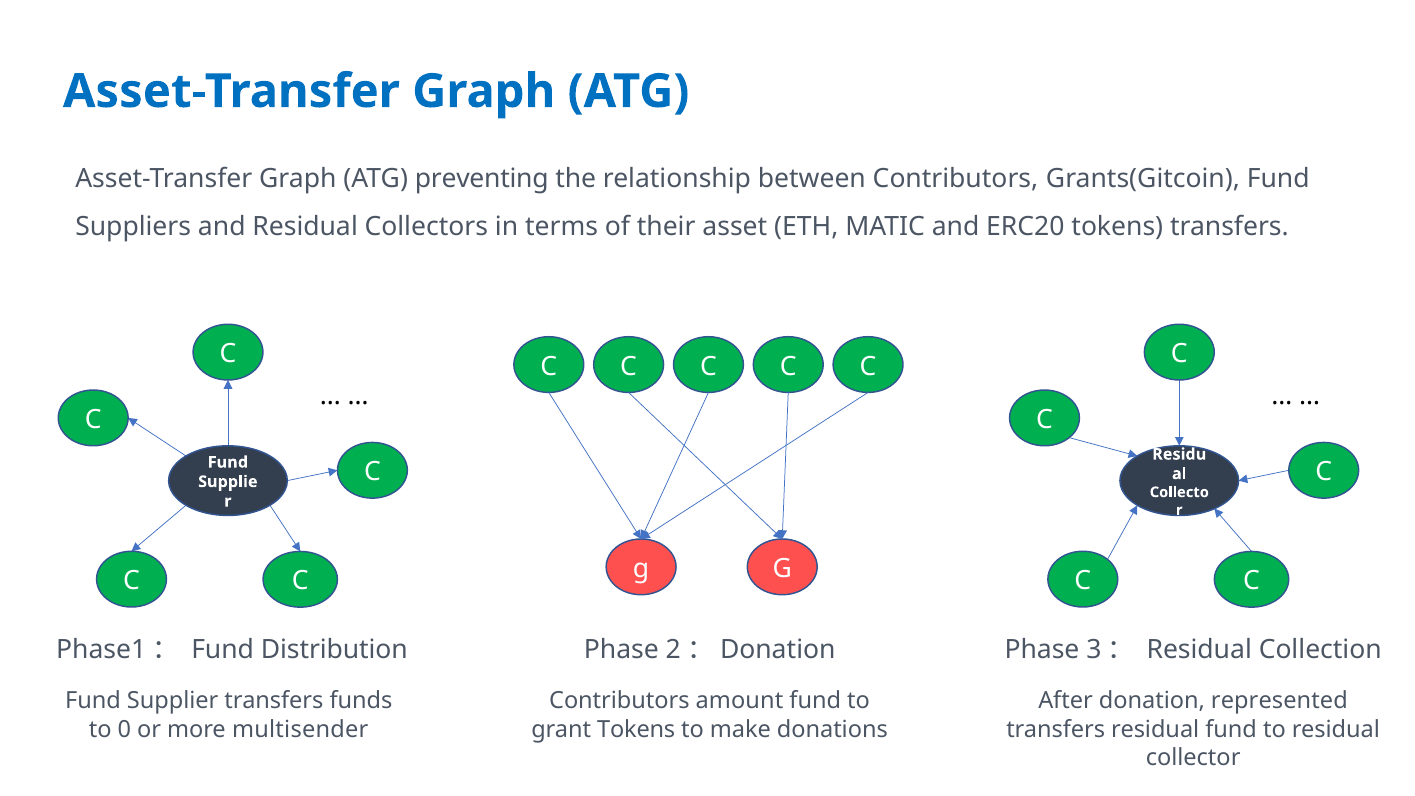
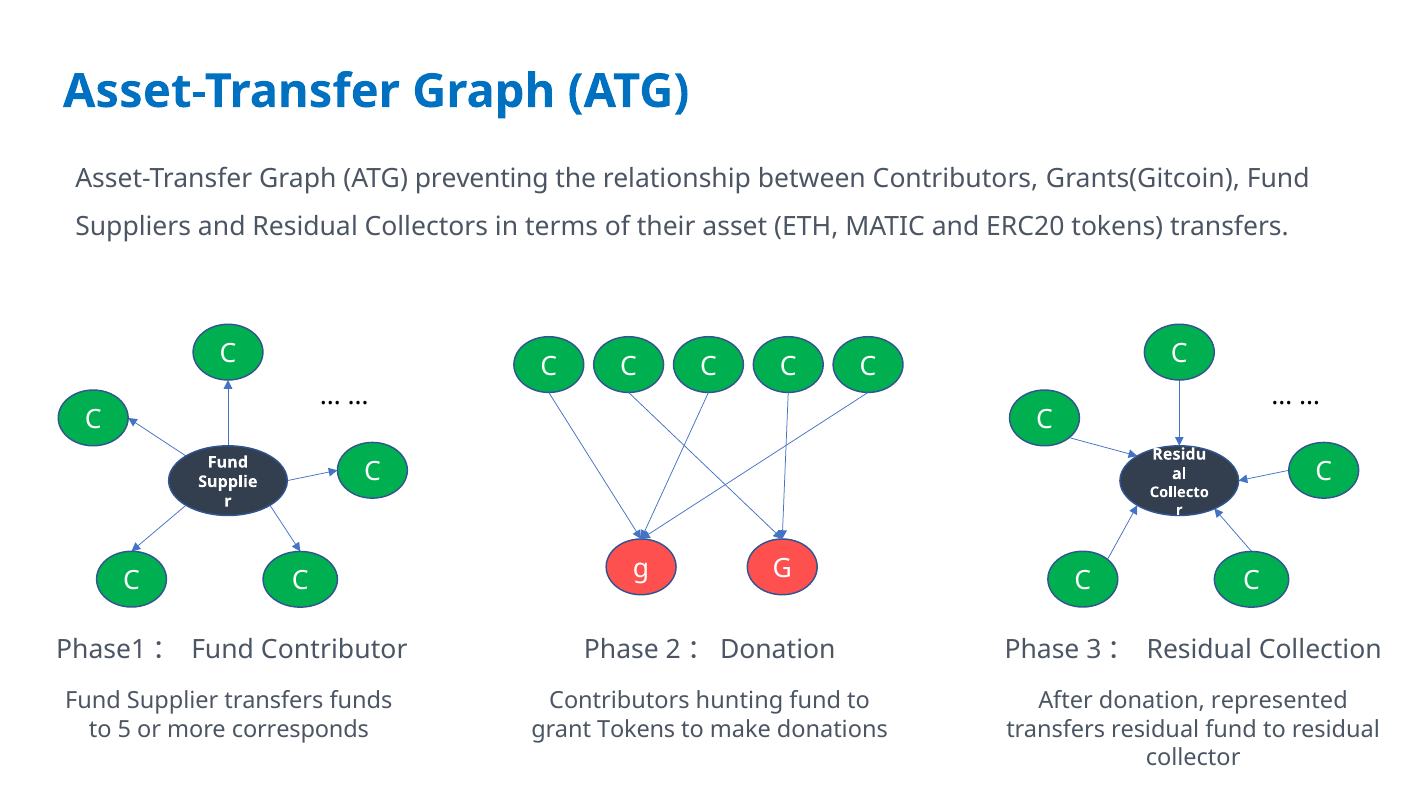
Distribution: Distribution -> Contributor (334, 650)
amount: amount -> hunting (740, 701)
0: 0 -> 5 (124, 729)
multisender: multisender -> corresponds (300, 729)
